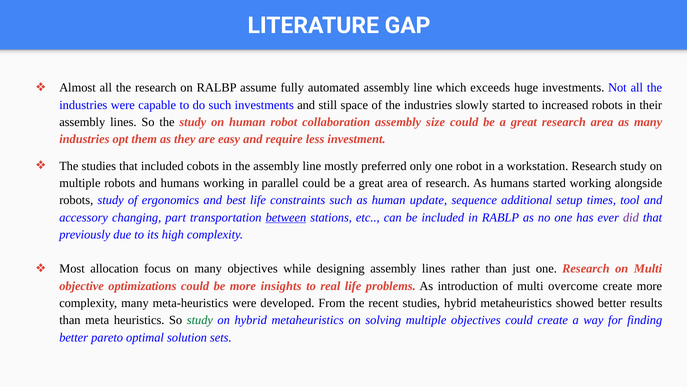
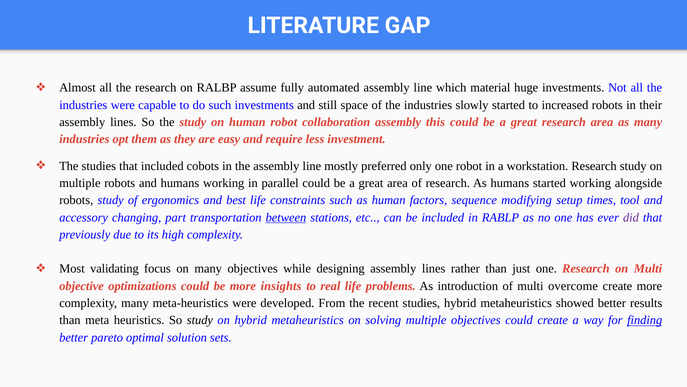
exceeds: exceeds -> material (490, 88)
size: size -> this (436, 122)
update: update -> factors (429, 200)
additional: additional -> modifying (527, 200)
allocation: allocation -> validating (114, 269)
study colour: green -> black (200, 320)
finding underline: none -> present (645, 320)
